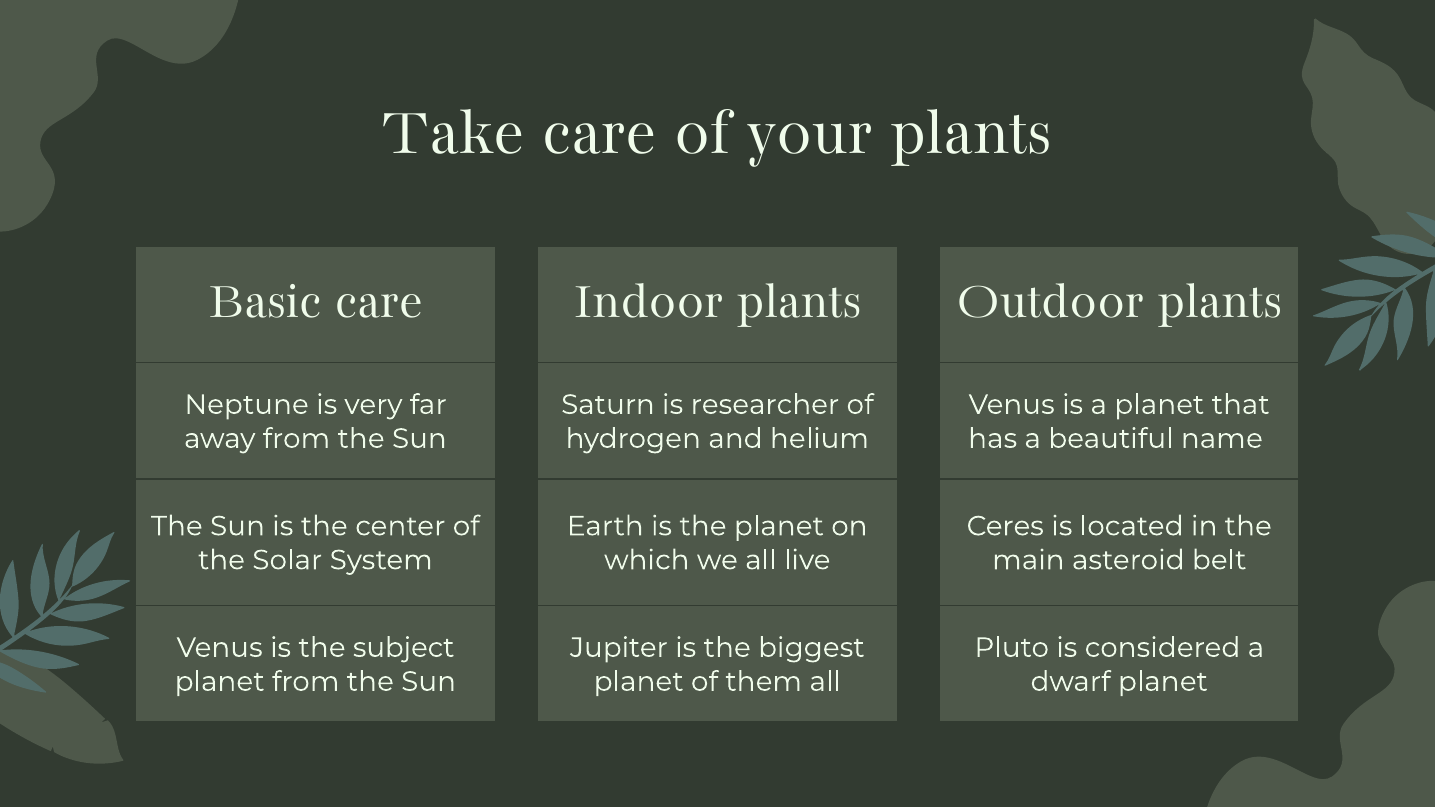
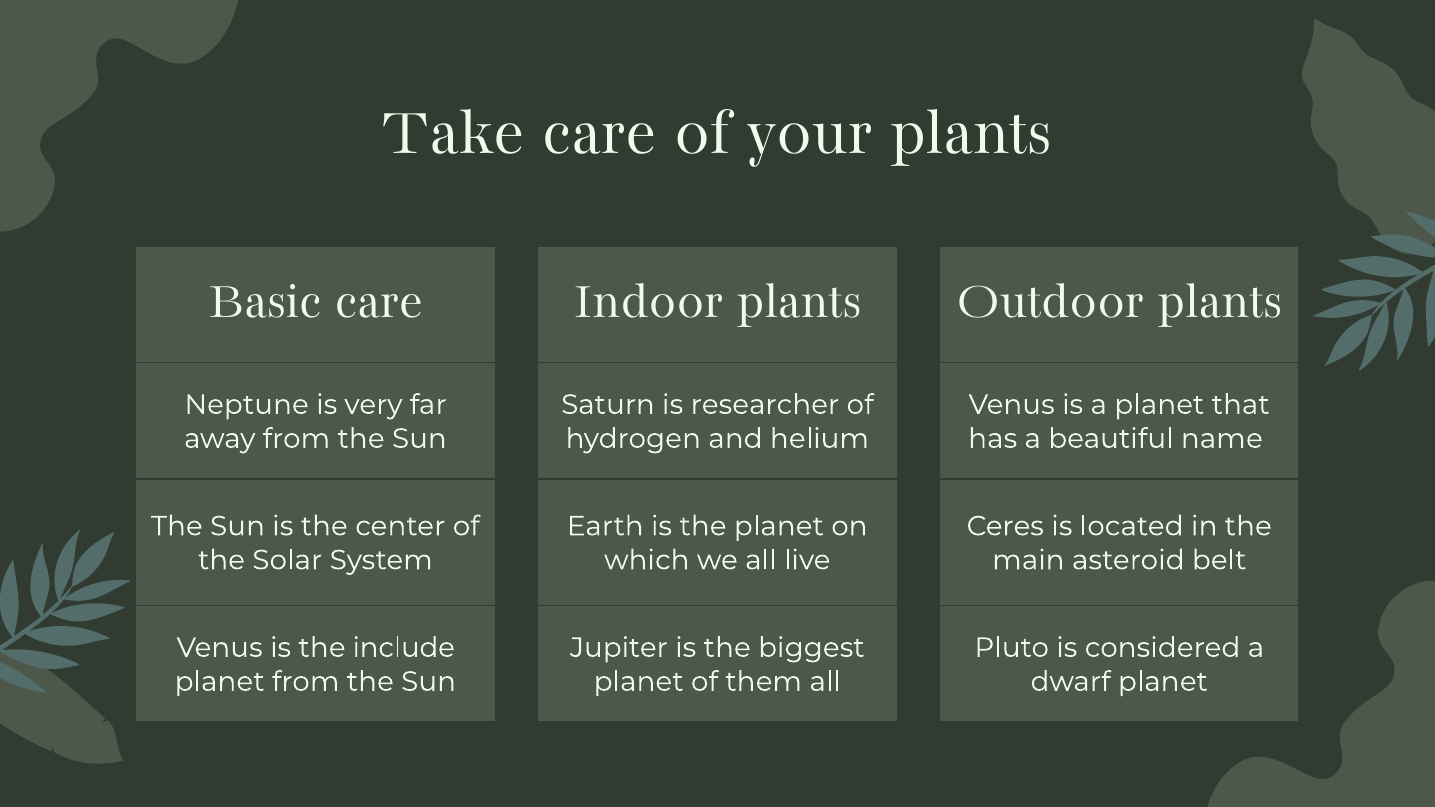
subject: subject -> include (404, 648)
